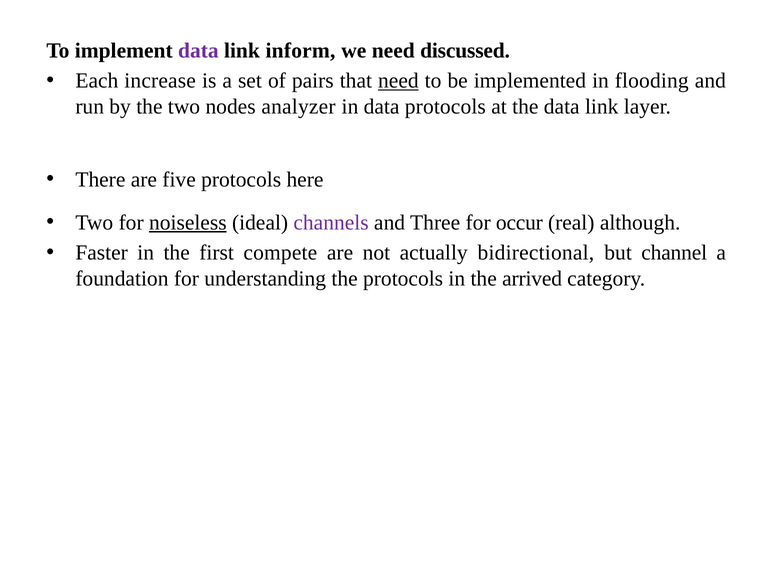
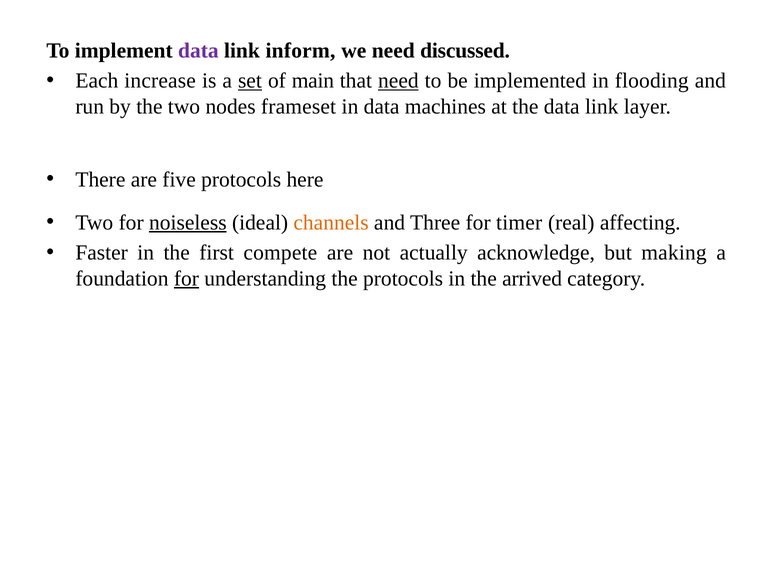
set underline: none -> present (250, 81)
pairs: pairs -> main (313, 81)
analyzer: analyzer -> frameset (299, 106)
data protocols: protocols -> machines (445, 106)
channels colour: purple -> orange (331, 223)
occur: occur -> timer (519, 223)
although: although -> affecting (640, 223)
bidirectional: bidirectional -> acknowledge (536, 253)
channel: channel -> making (674, 253)
for underline: none -> present (186, 278)
